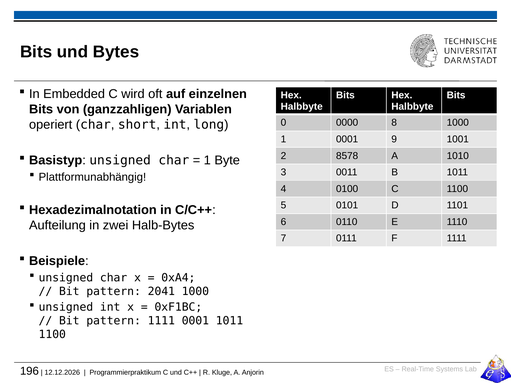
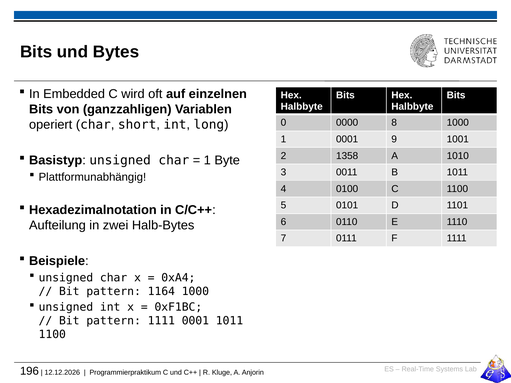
8578: 8578 -> 1358 (347, 156)
2041: 2041 -> 1164 (161, 292)
